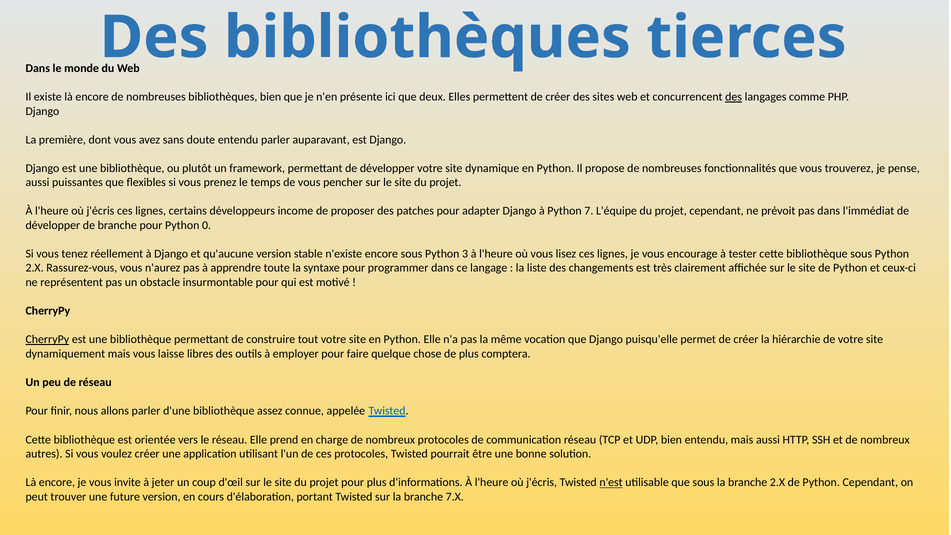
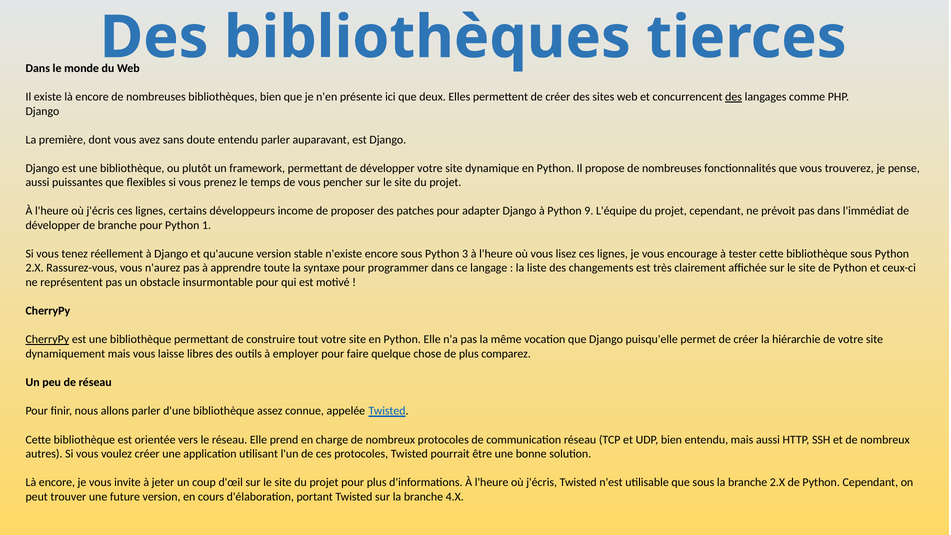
7: 7 -> 9 (589, 211)
0: 0 -> 1 (207, 225)
comptera: comptera -> comparez (506, 354)
n'est underline: present -> none (611, 482)
7.X: 7.X -> 4.X (455, 497)
